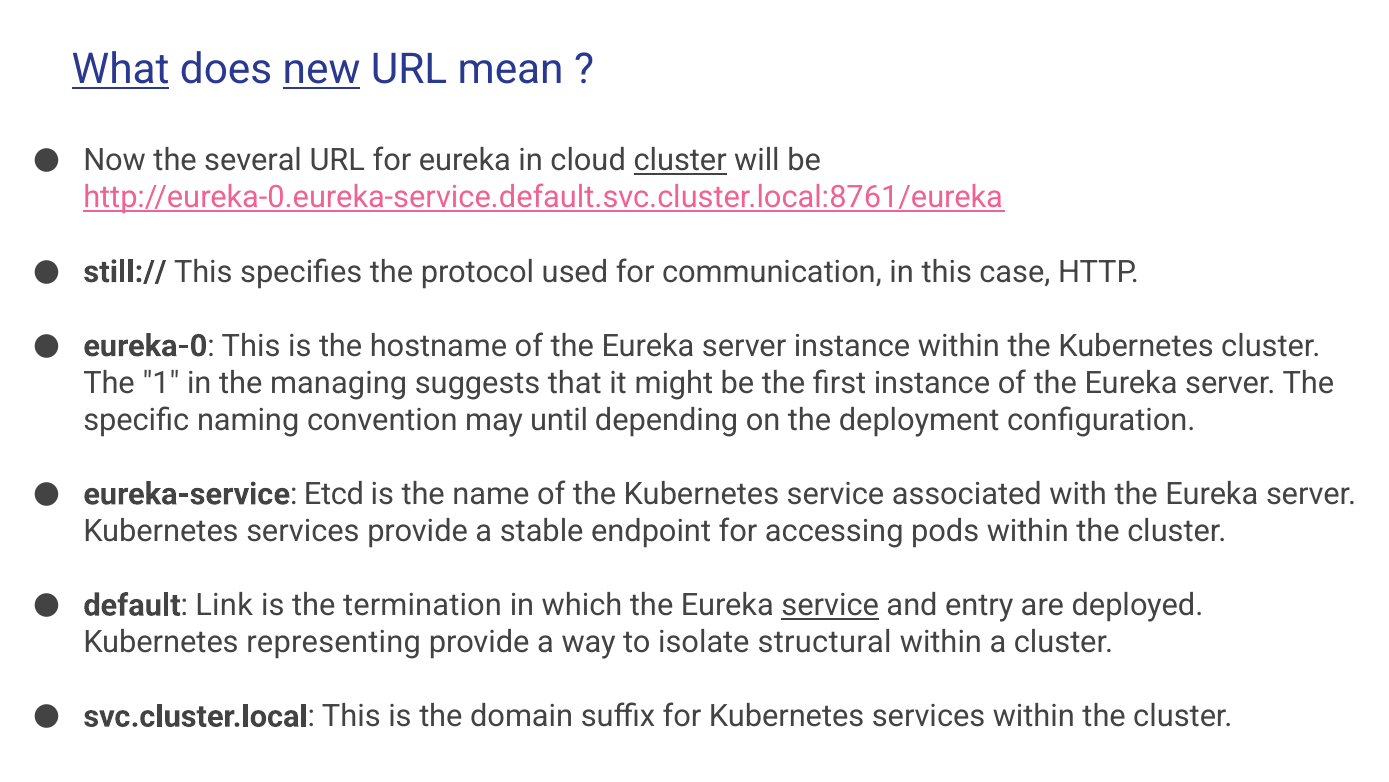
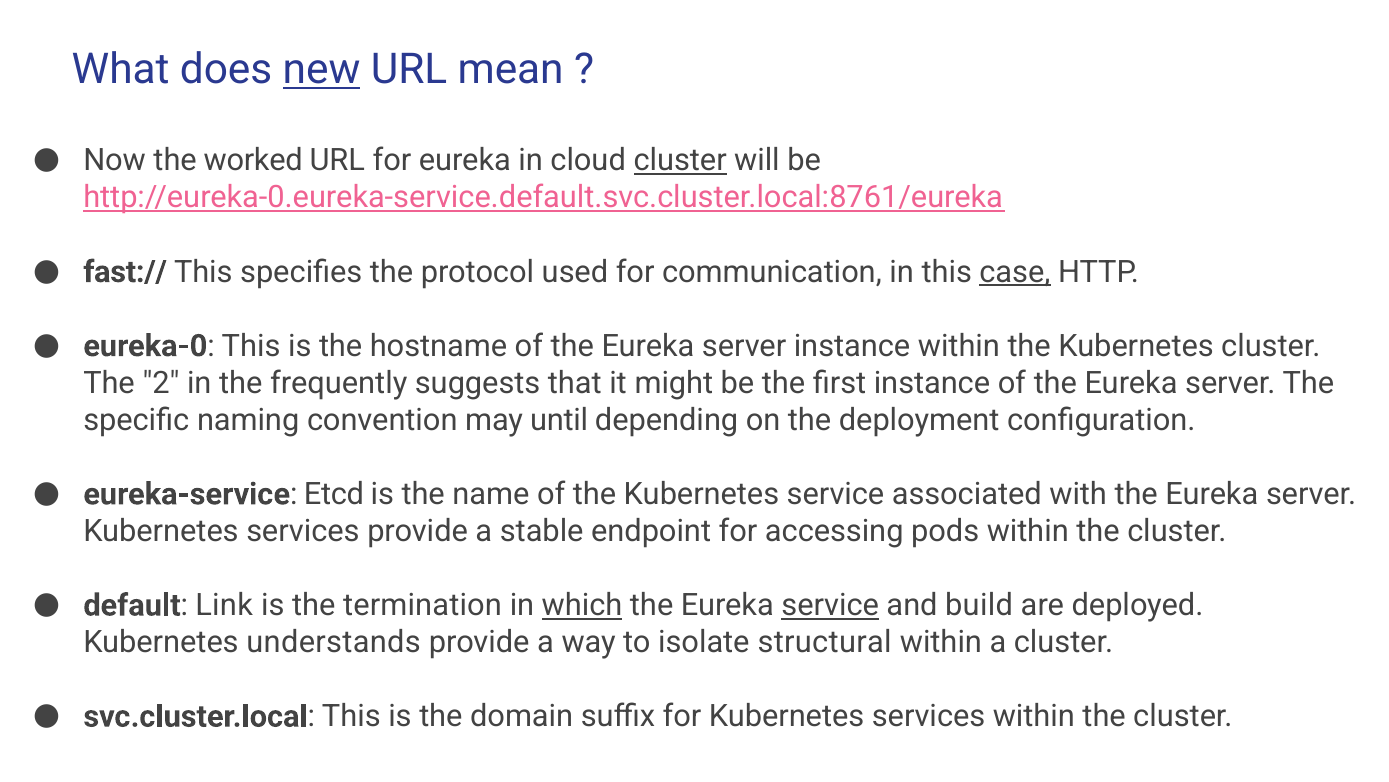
What underline: present -> none (121, 70)
several: several -> worked (253, 161)
still://: still:// -> fast:// (125, 272)
case underline: none -> present (1015, 272)
1: 1 -> 2 (161, 383)
managing: managing -> frequently (339, 383)
which underline: none -> present (582, 605)
entry: entry -> build (979, 605)
representing: representing -> understands (334, 642)
